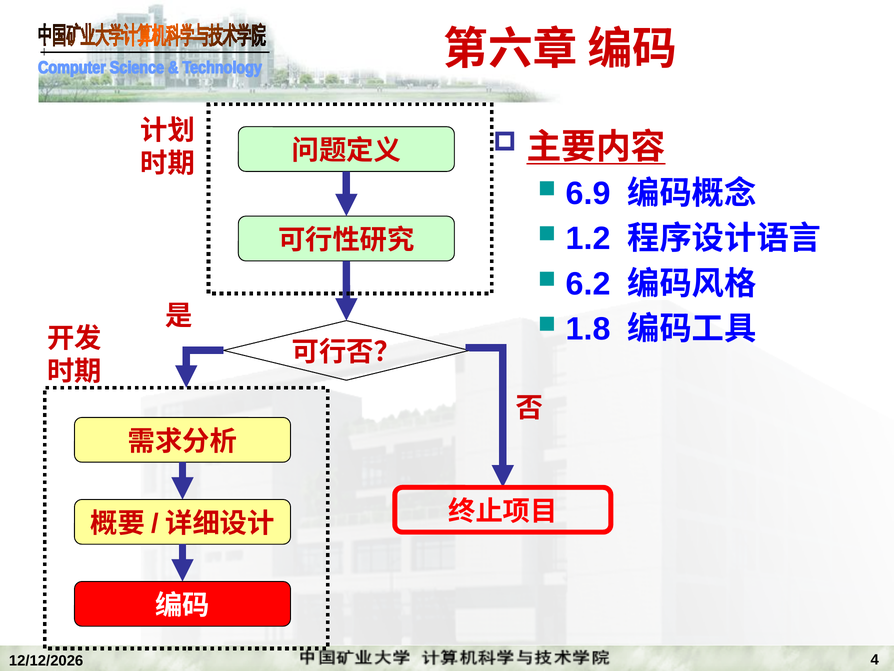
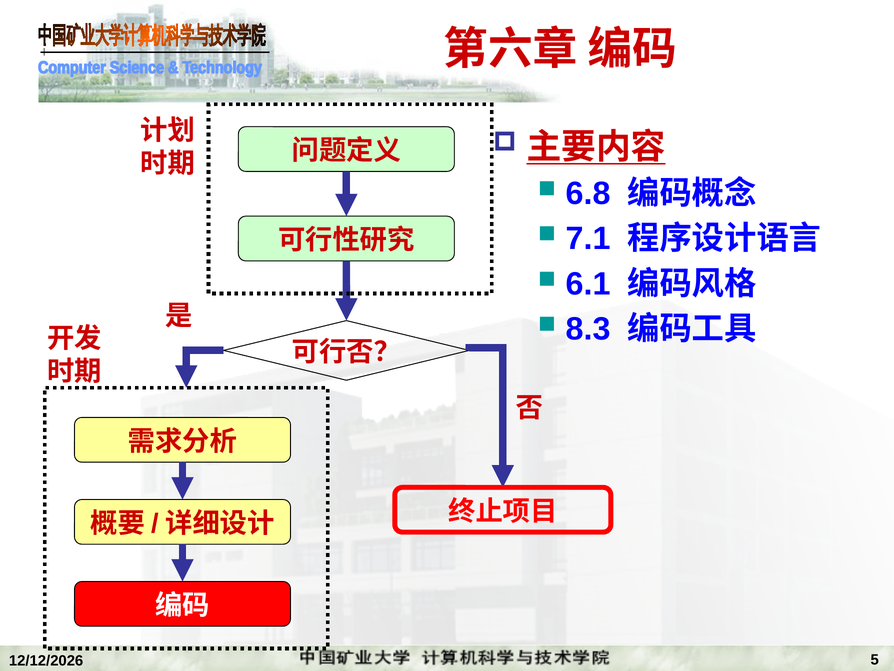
6.9: 6.9 -> 6.8 (588, 193)
1.2: 1.2 -> 7.1 (588, 239)
6.2: 6.2 -> 6.1 (588, 284)
1.8: 1.8 -> 8.3 (588, 329)
4: 4 -> 5 (875, 659)
